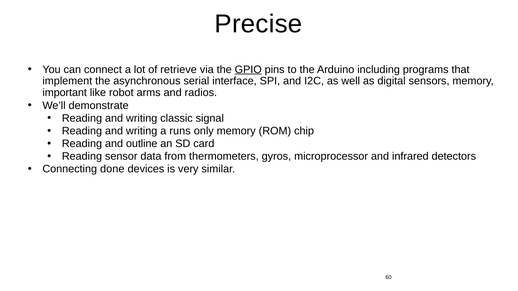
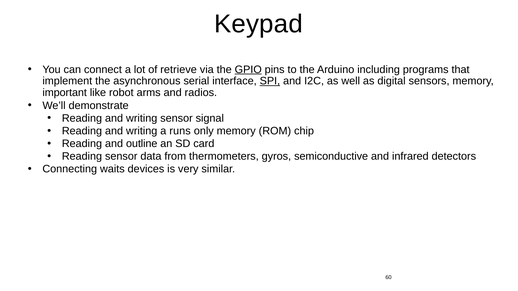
Precise: Precise -> Keypad (258, 24)
SPI underline: none -> present (270, 81)
writing classic: classic -> sensor (177, 118)
microprocessor: microprocessor -> semiconductive (331, 157)
done: done -> waits (112, 169)
